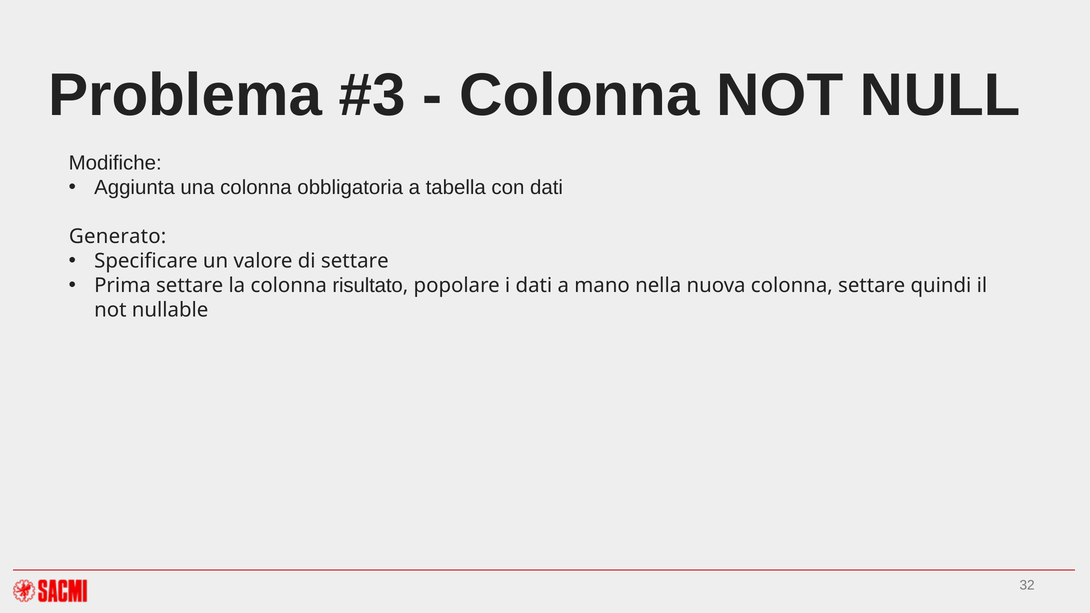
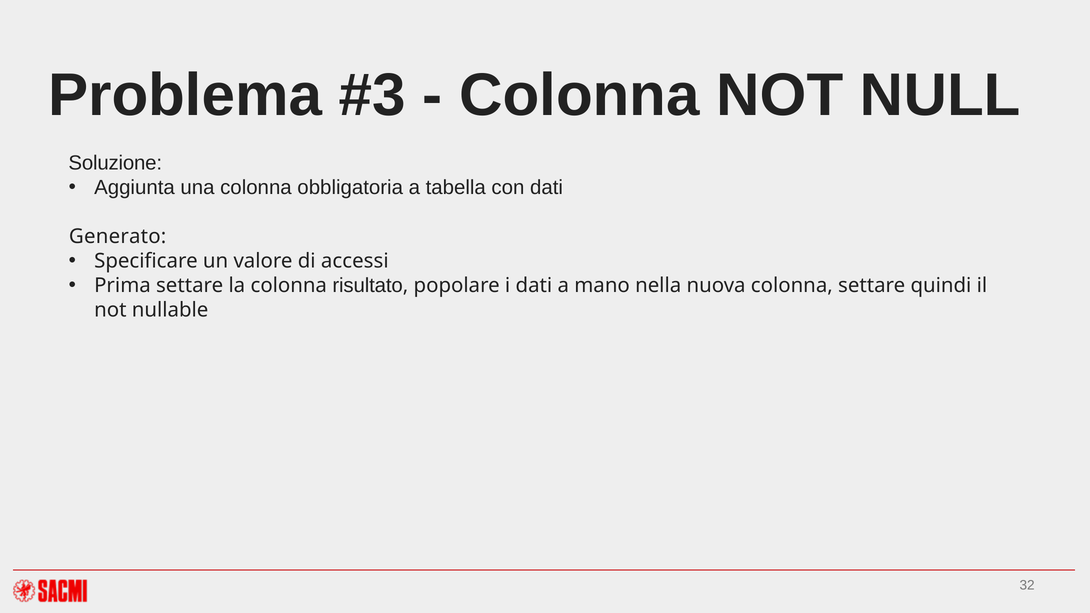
Modifiche: Modifiche -> Soluzione (115, 163)
di settare: settare -> accessi (355, 261)
